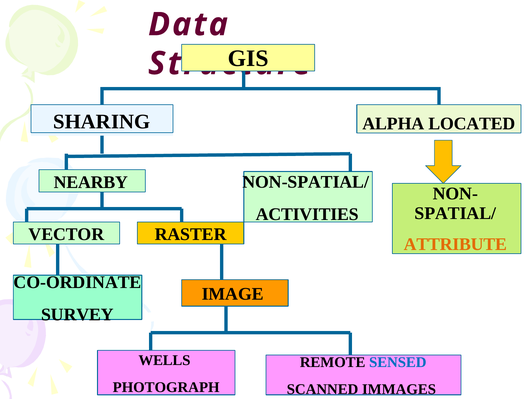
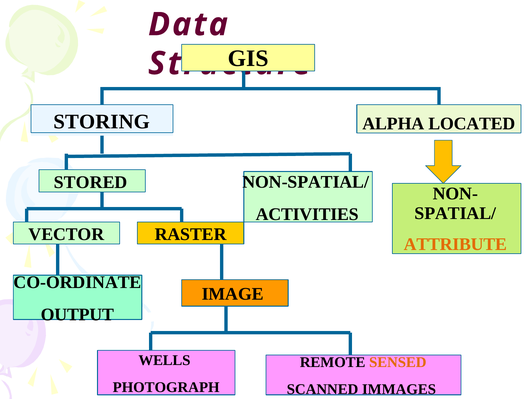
SHARING: SHARING -> STORING (102, 122)
NEARBY: NEARBY -> STORED (91, 182)
SURVEY: SURVEY -> OUTPUT (77, 315)
SENSED colour: blue -> orange (398, 362)
